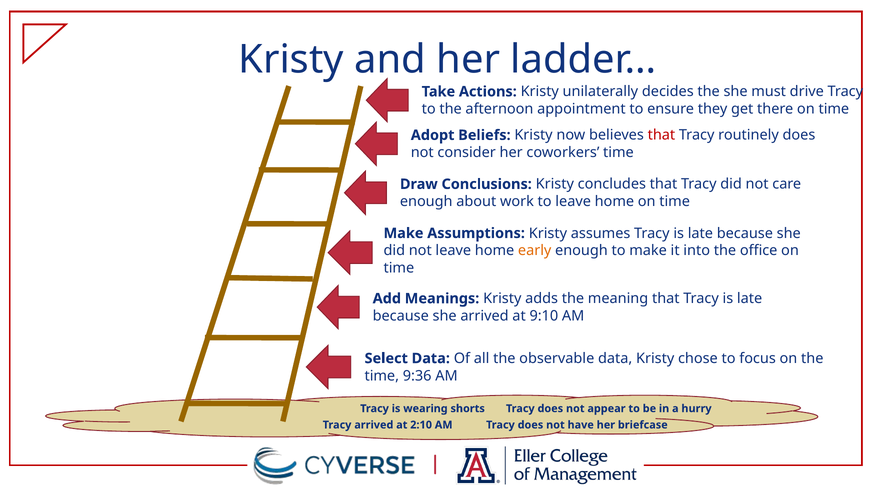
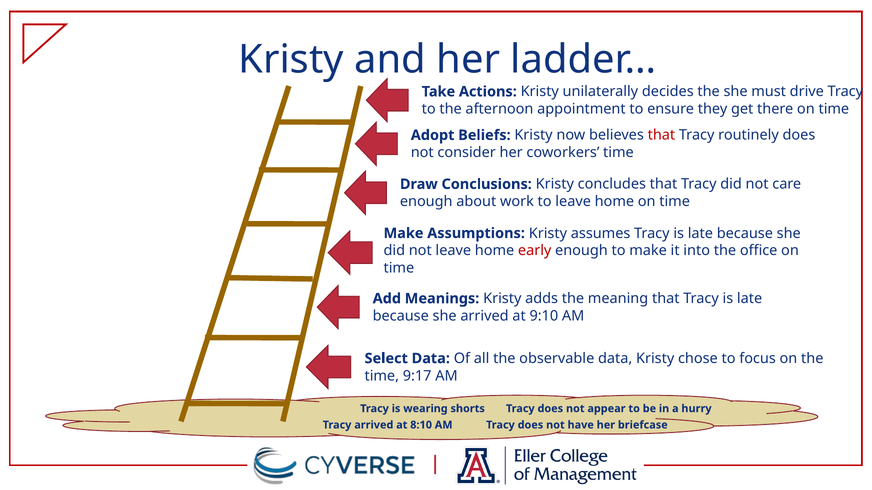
early colour: orange -> red (535, 251)
9:36: 9:36 -> 9:17 (417, 376)
2:10: 2:10 -> 8:10 (421, 425)
